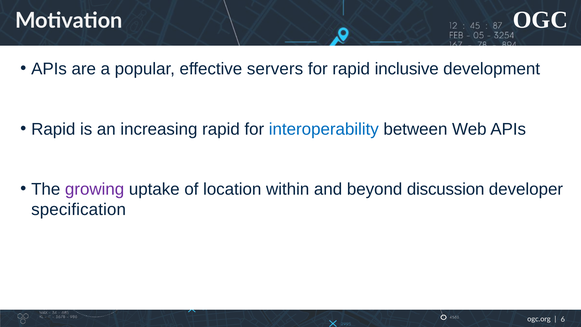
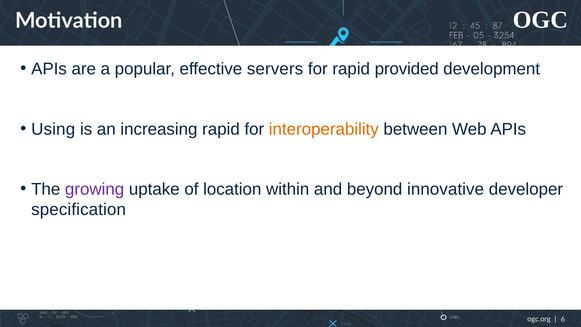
inclusive: inclusive -> provided (407, 69)
Rapid: Rapid -> Using (53, 129)
interoperability colour: blue -> orange (324, 129)
discussion: discussion -> innovative (446, 189)
